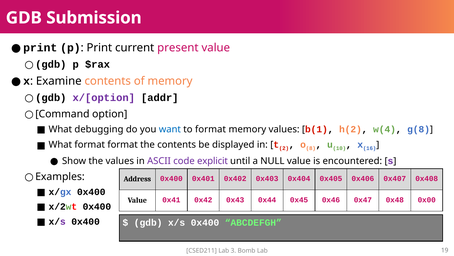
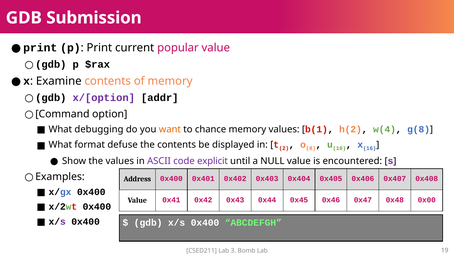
present: present -> popular (178, 48)
want colour: blue -> orange (170, 129)
to format: format -> chance (211, 129)
format format: format -> defuse (123, 144)
